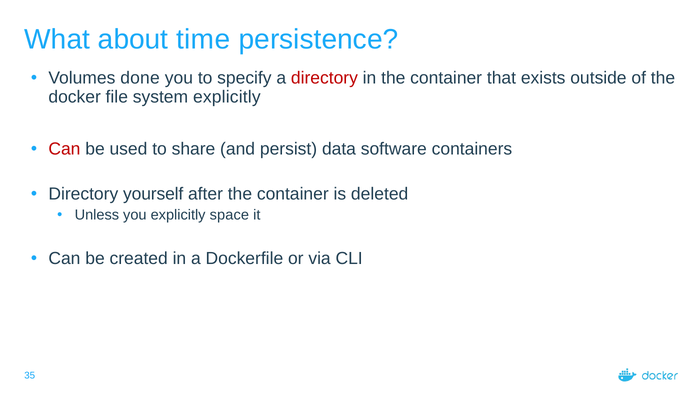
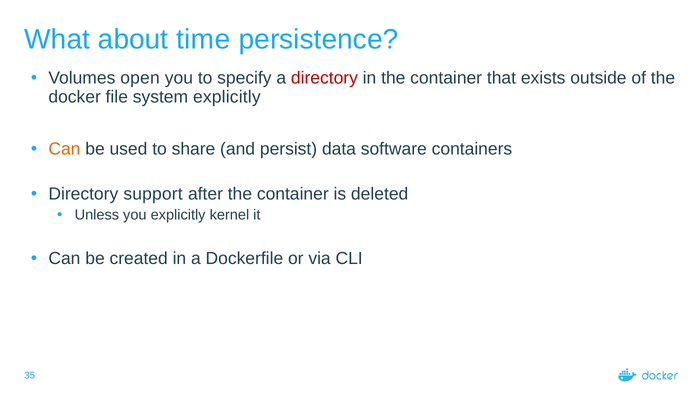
done: done -> open (140, 78)
Can colour: red -> orange (64, 149)
yourself: yourself -> support (153, 194)
space: space -> kernel (229, 215)
